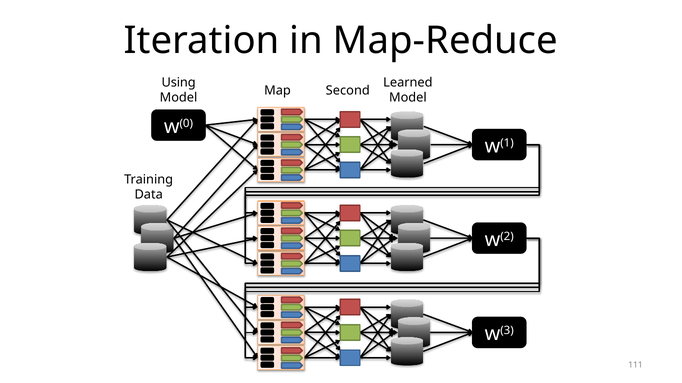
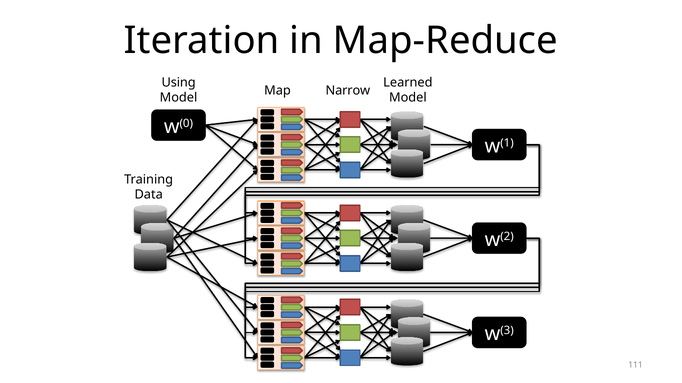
Second: Second -> Narrow (348, 91)
